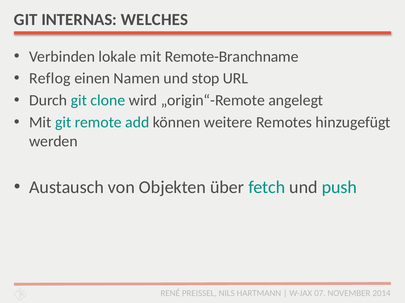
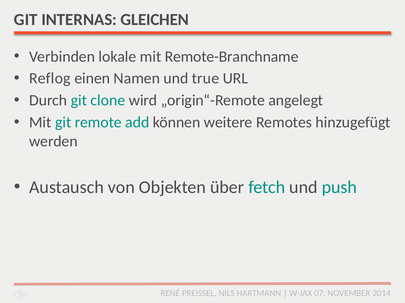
WELCHES: WELCHES -> GLEICHEN (155, 20)
stop: stop -> true (206, 79)
